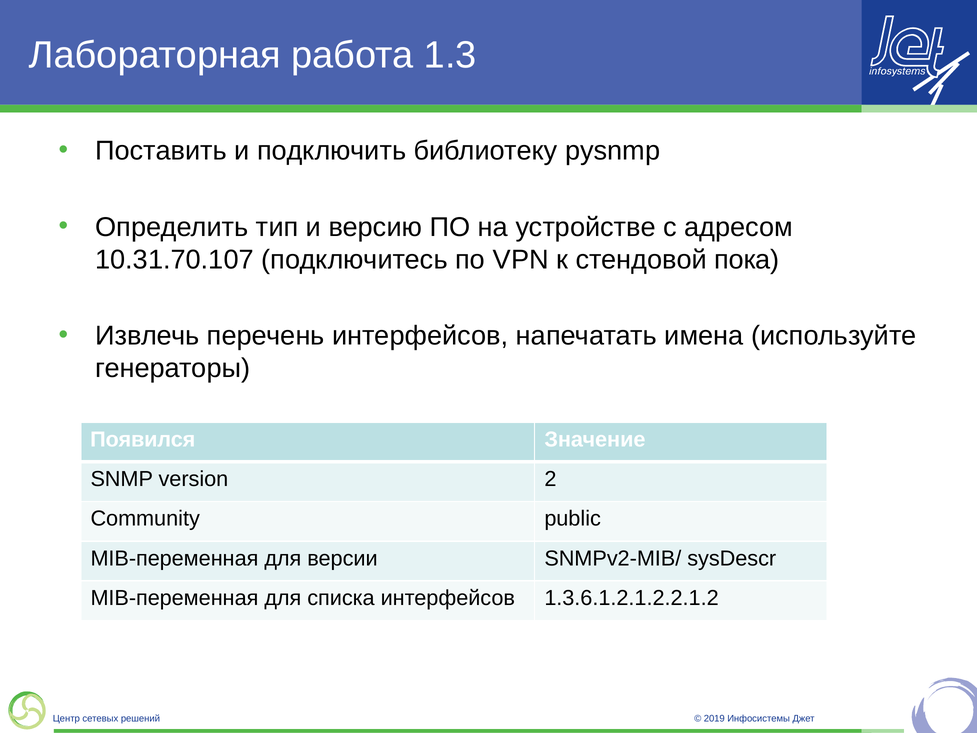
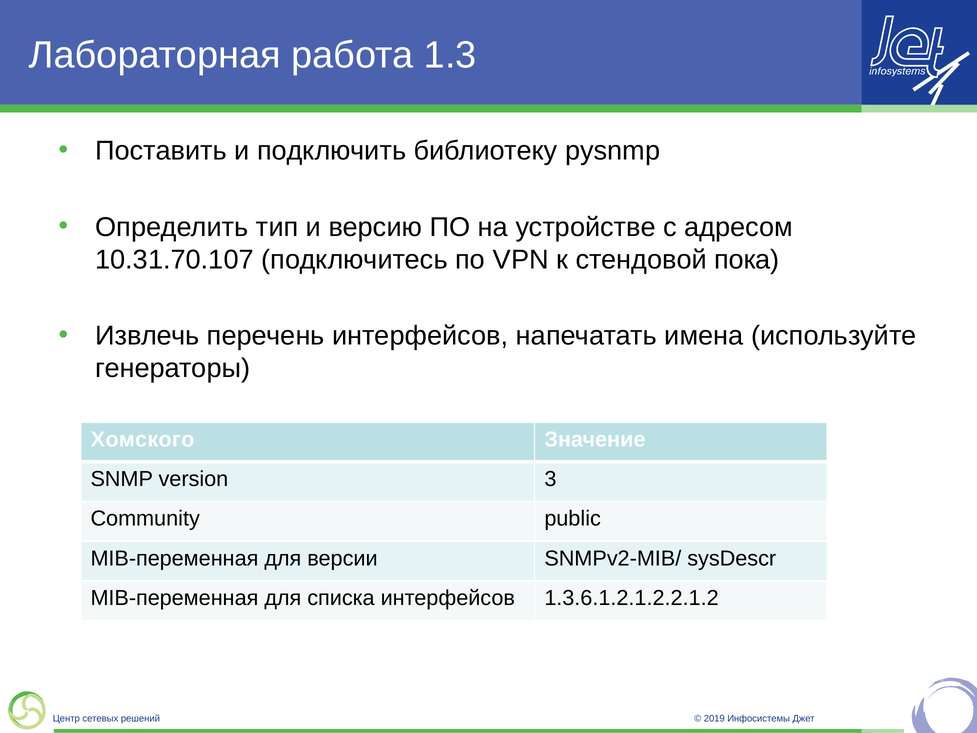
Появился: Появился -> Хомского (143, 439)
2: 2 -> 3 (550, 479)
